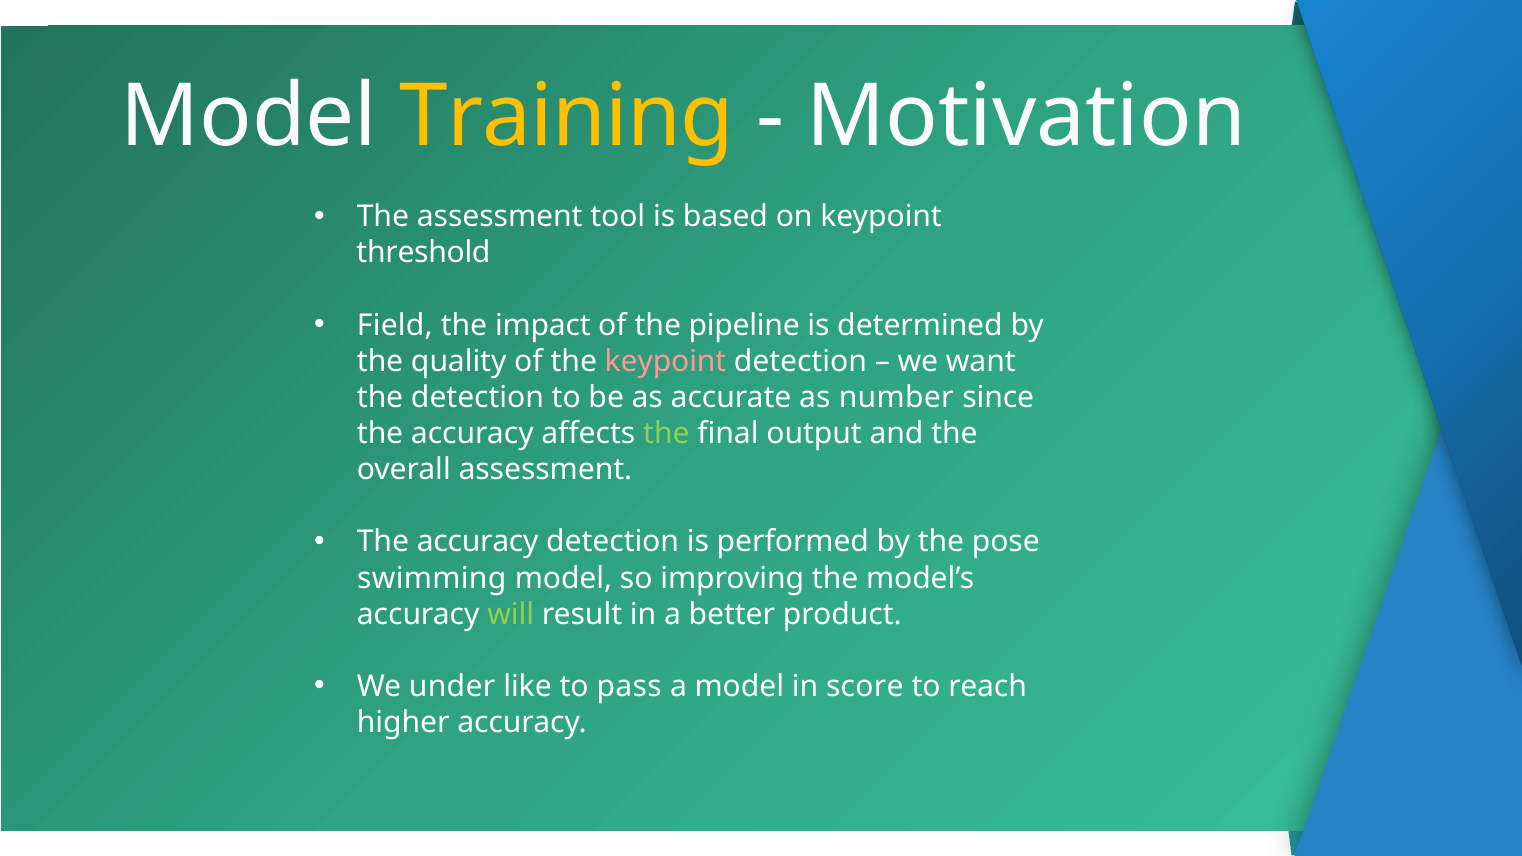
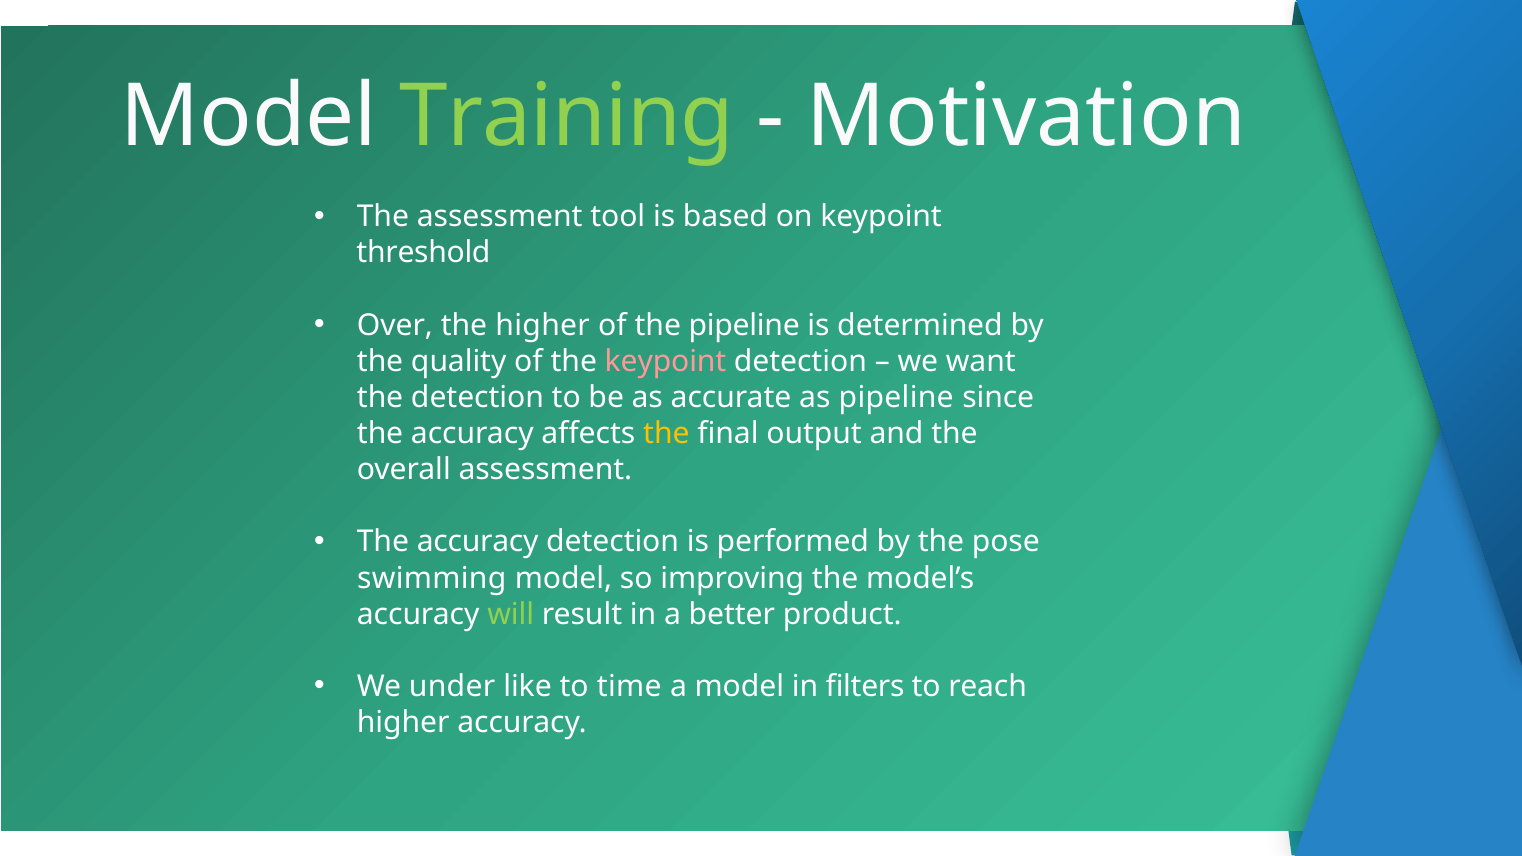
Training colour: yellow -> light green (567, 117)
Field: Field -> Over (395, 325)
the impact: impact -> higher (543, 325)
as number: number -> pipeline (896, 398)
the colour: light green -> yellow (666, 434)
pass: pass -> time (629, 687)
score: score -> filters (865, 687)
